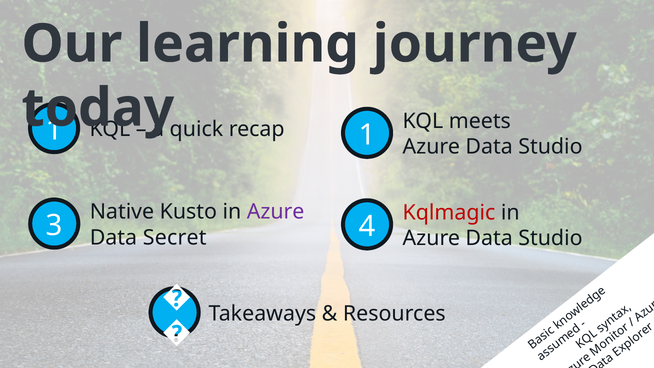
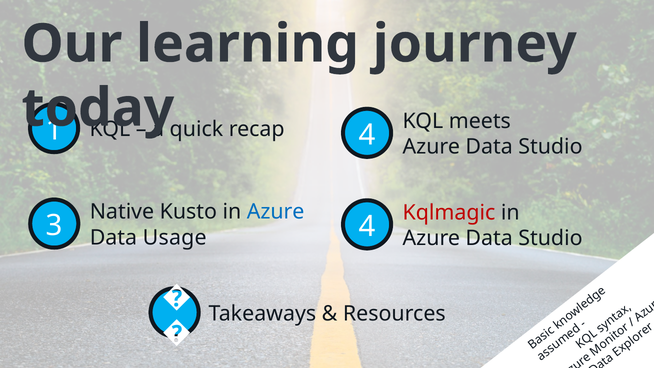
recap 1: 1 -> 4 (367, 135)
Azure colour: purple -> blue (276, 212)
Secret: Secret -> Usage (175, 237)
